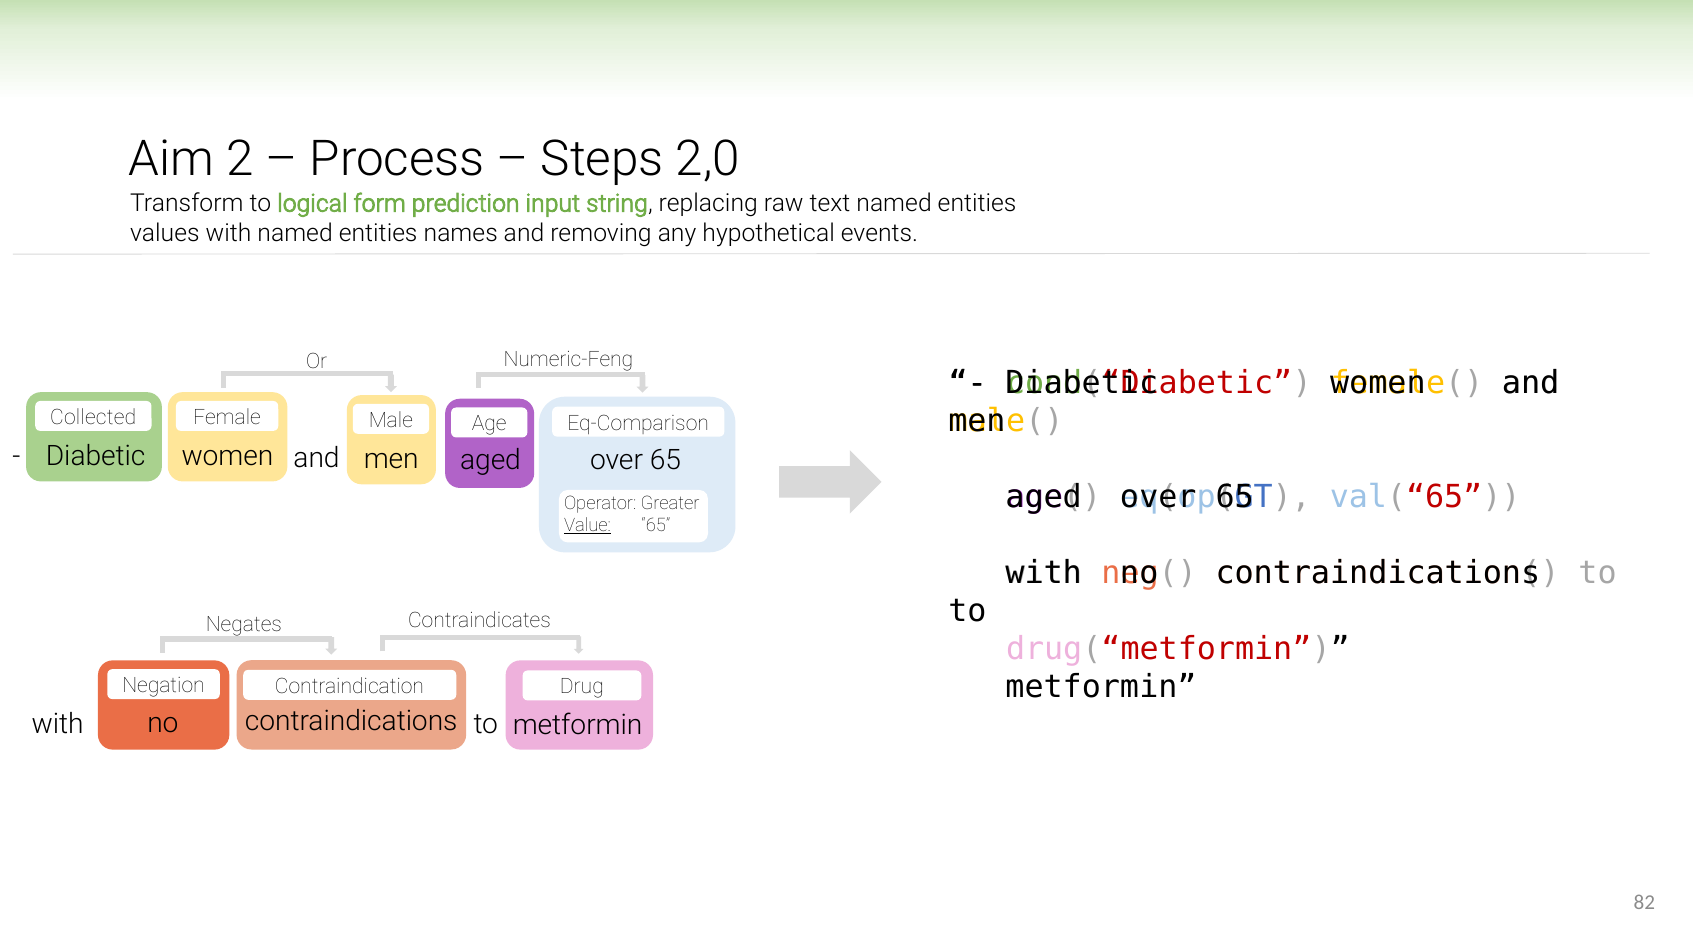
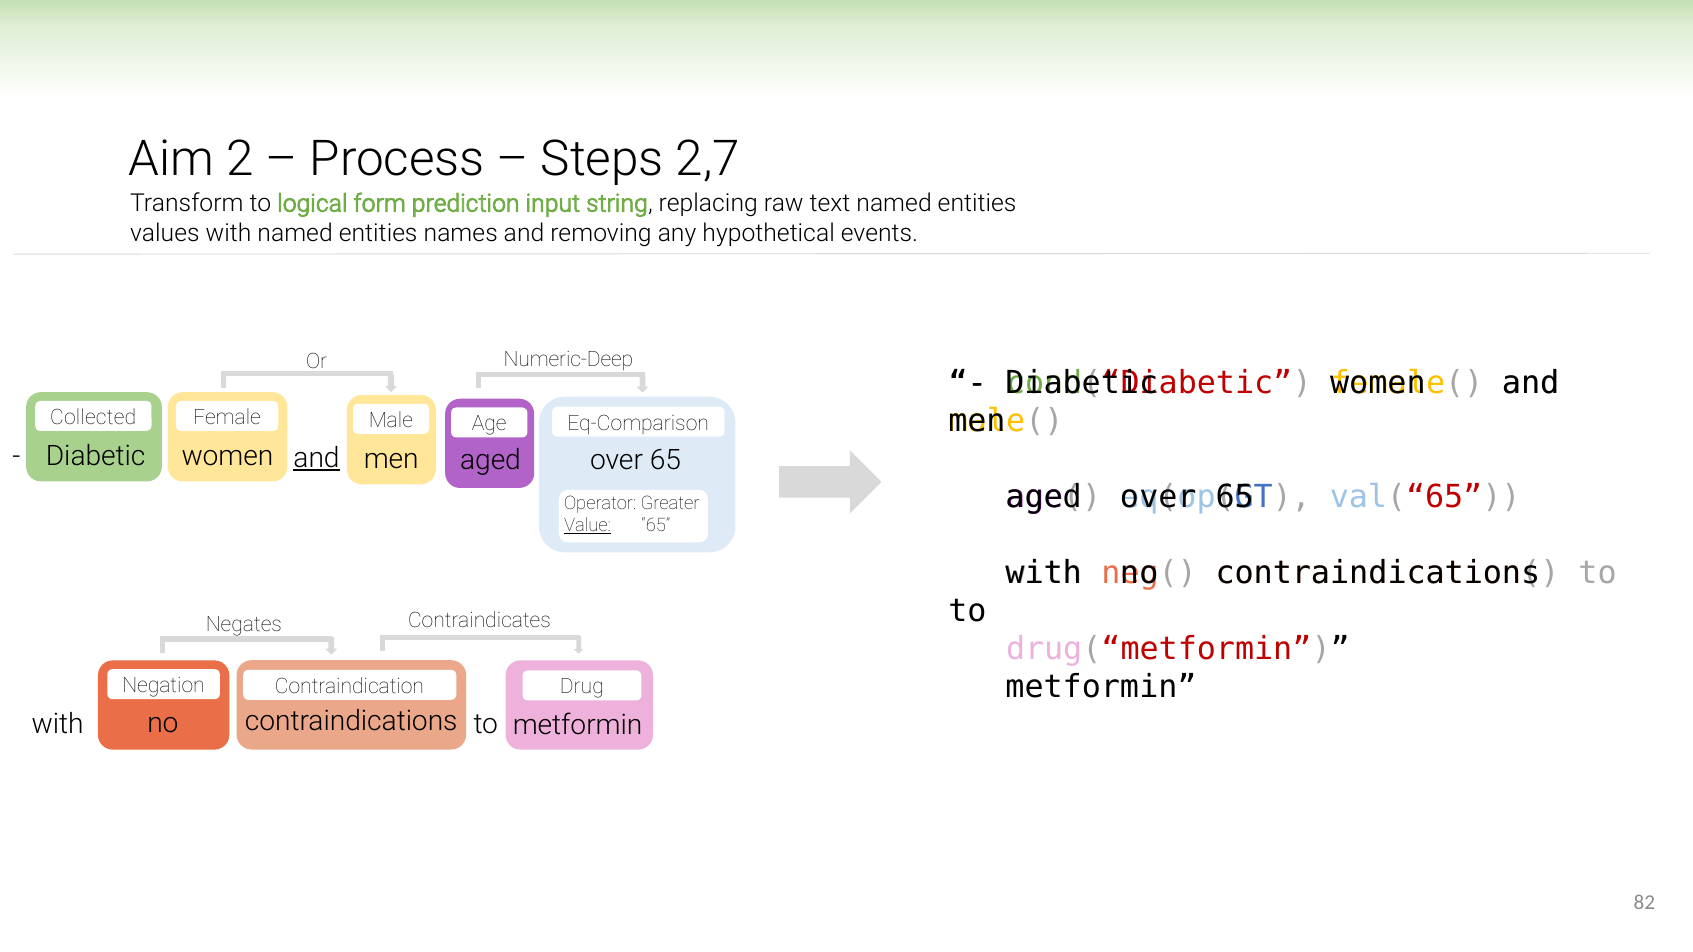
2,0: 2,0 -> 2,7 (708, 159)
Numeric-Feng: Numeric-Feng -> Numeric-Deep (568, 359)
and underline: none -> present (317, 458)
